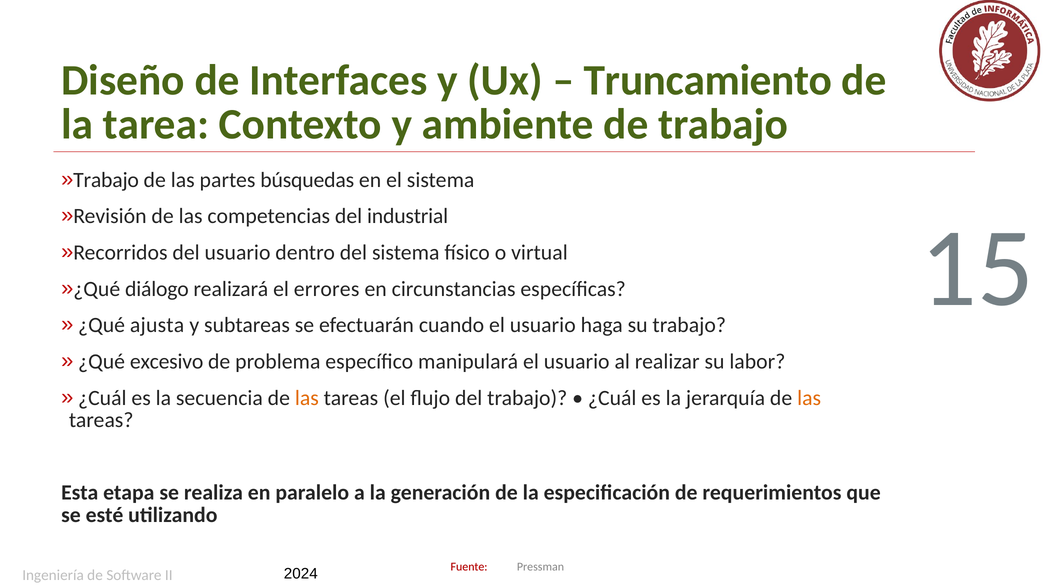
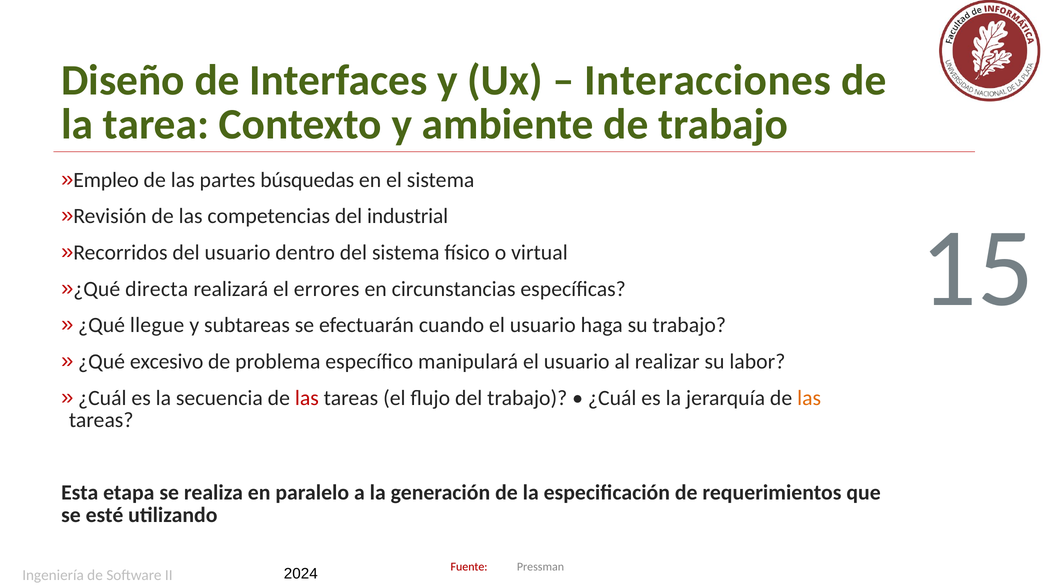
Truncamiento: Truncamiento -> Interacciones (708, 80)
Trabajo: Trabajo -> Empleo (106, 180)
diálogo: diálogo -> directa (157, 289)
ajusta: ajusta -> llegue (157, 325)
las colour: orange -> red (307, 398)
